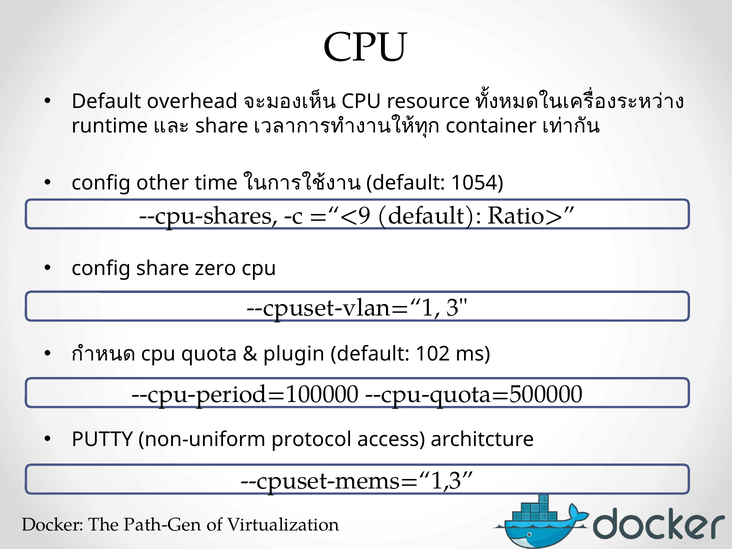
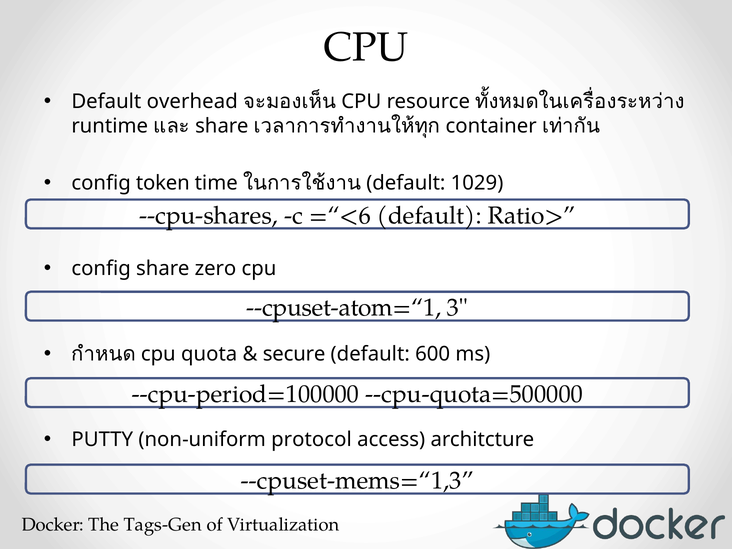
other: other -> token (163, 183)
1054: 1054 -> 1029 (477, 183)
=“<9: =“<9 -> =“<6 (340, 216)
--cpuset-vlan=“1: --cpuset-vlan=“1 -> --cpuset-atom=“1 (344, 308)
plugin: plugin -> secure (294, 354)
102: 102 -> 600 (433, 354)
Path-Gen: Path-Gen -> Tags-Gen (163, 525)
